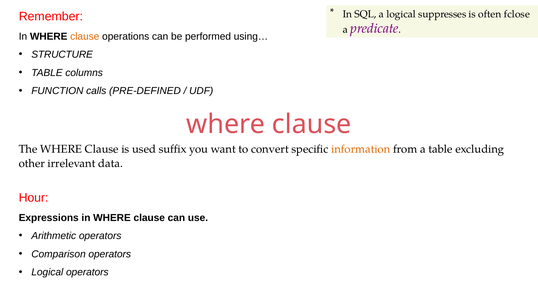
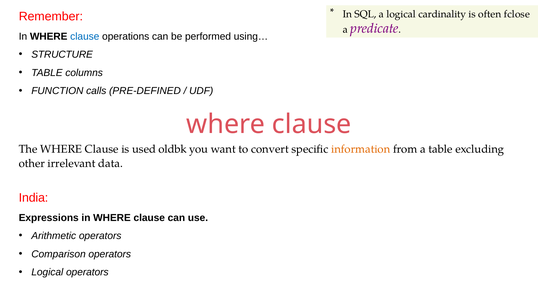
suppresses: suppresses -> cardinality (442, 14)
clause colour: orange -> blue (85, 36)
suffix: suffix -> oldbk (173, 149)
Hour: Hour -> India (33, 198)
